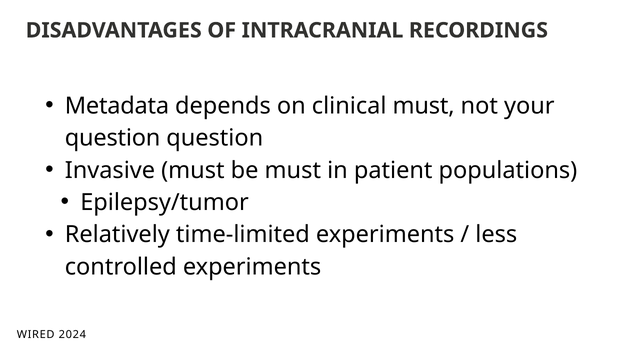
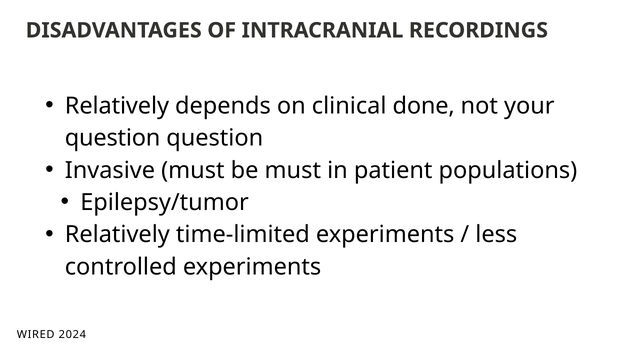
Metadata: Metadata -> Relatively (117, 106)
clinical must: must -> done (424, 106)
